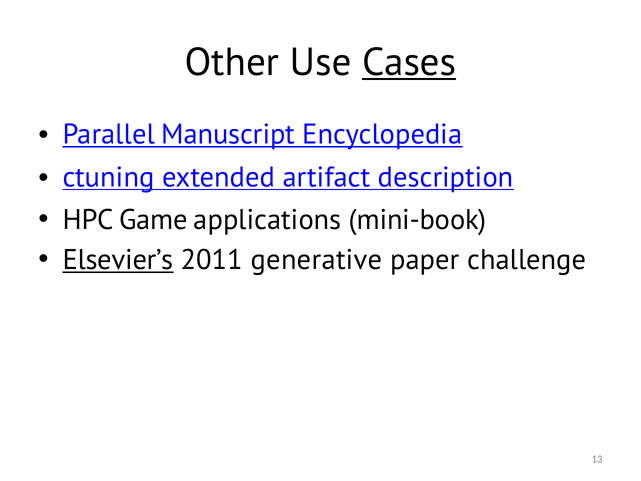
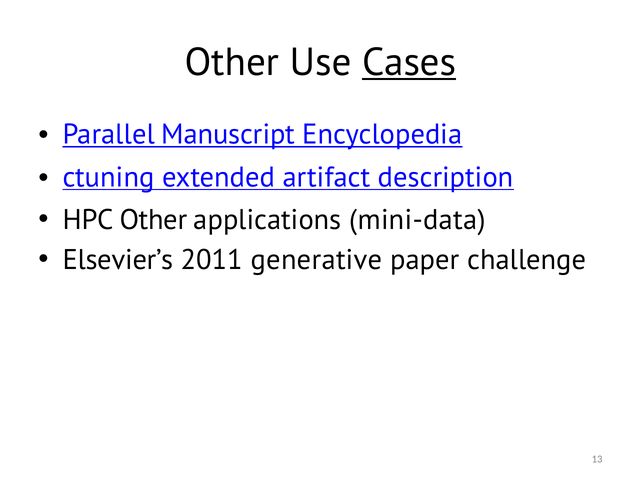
HPC Game: Game -> Other (153, 220)
mini-book: mini-book -> mini-data (417, 220)
Elsevier’s underline: present -> none (118, 260)
